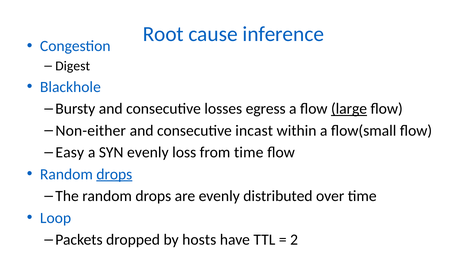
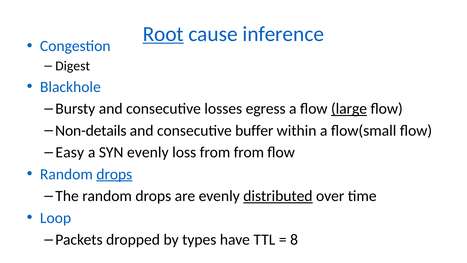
Root underline: none -> present (163, 34)
Non-either: Non-either -> Non-details (91, 130)
incast: incast -> buffer (254, 130)
from time: time -> from (249, 152)
distributed underline: none -> present (278, 196)
hosts: hosts -> types (199, 239)
2: 2 -> 8 (294, 239)
